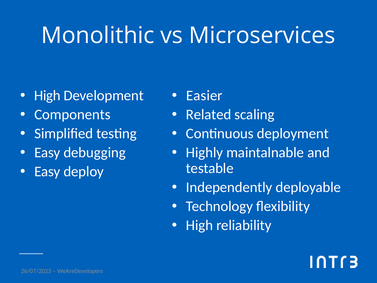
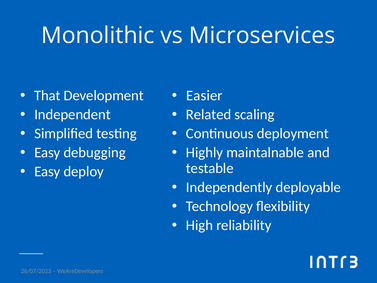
High: High -> That (47, 95)
Components: Components -> Independent (73, 114)
